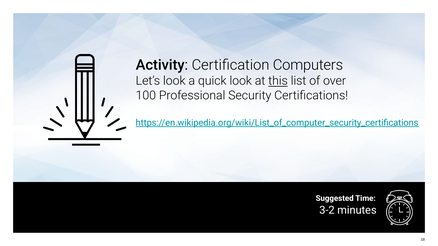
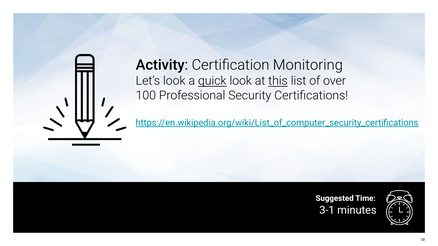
Computers: Computers -> Monitoring (308, 65)
quick underline: none -> present (212, 81)
3-2: 3-2 -> 3-1 (327, 211)
